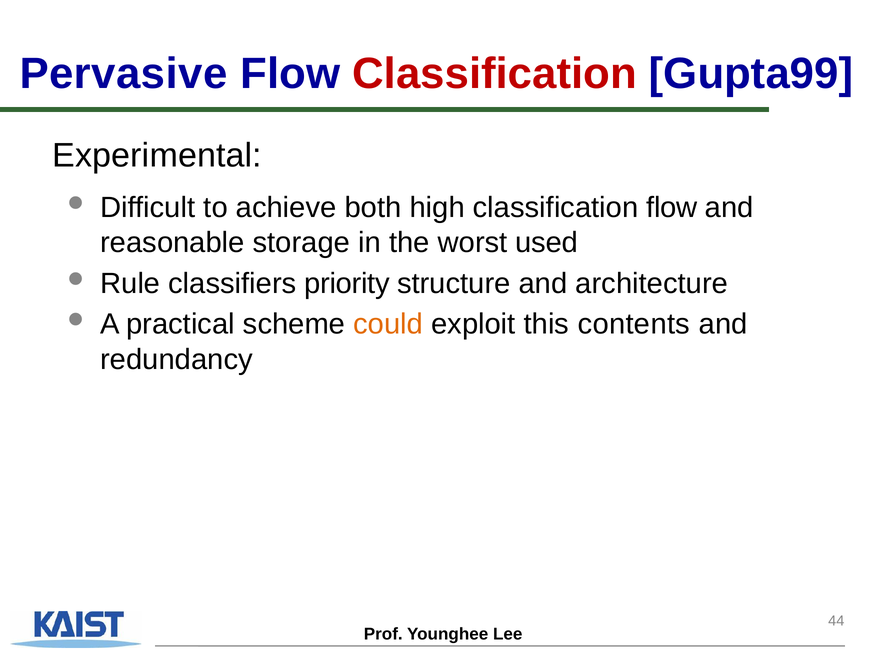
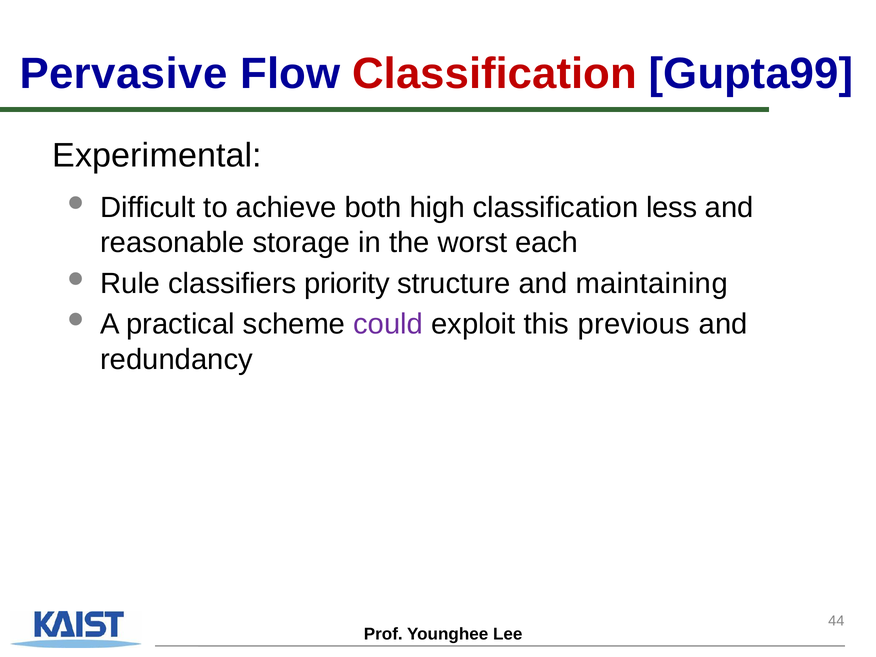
classification flow: flow -> less (672, 208)
used: used -> each (547, 243)
architecture: architecture -> maintaining (652, 283)
could colour: orange -> purple (388, 324)
contents: contents -> previous (634, 324)
